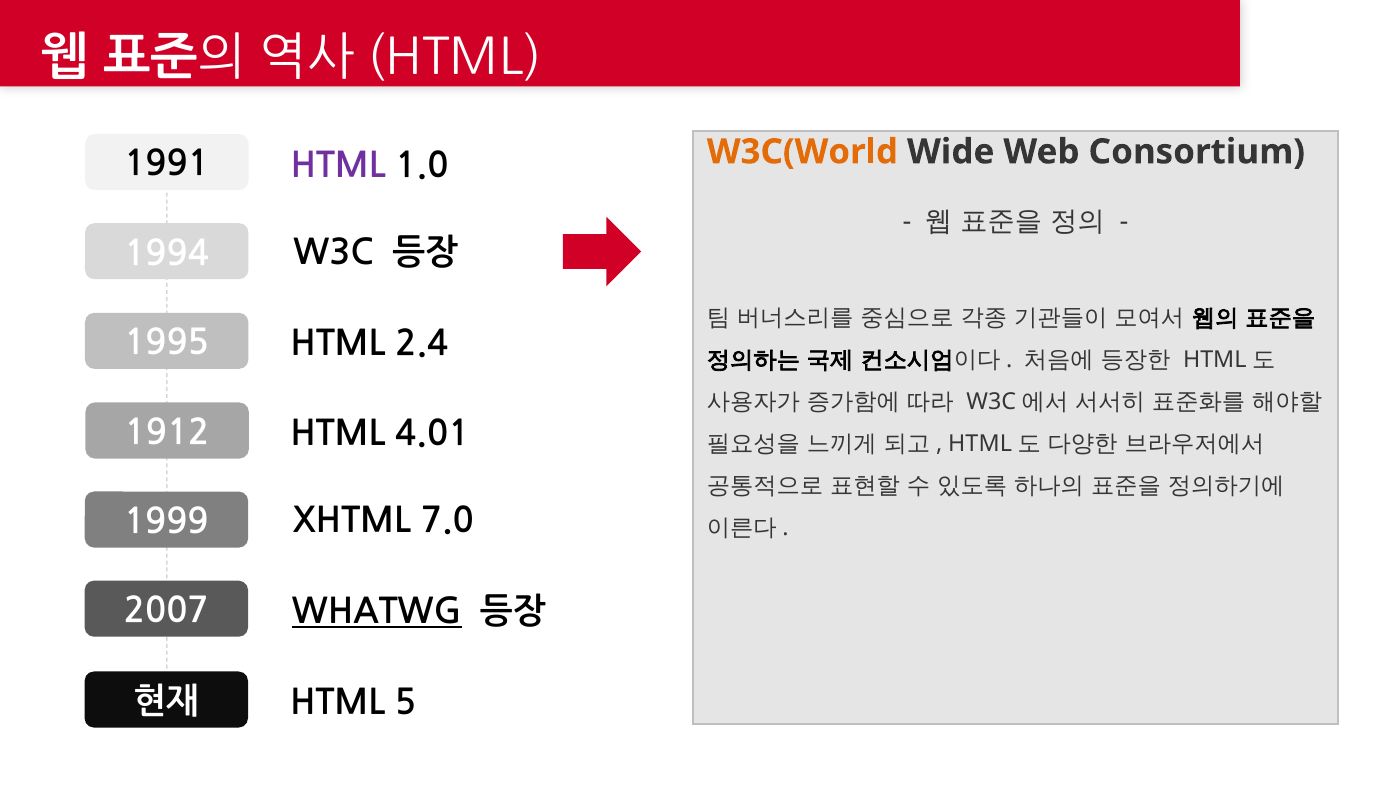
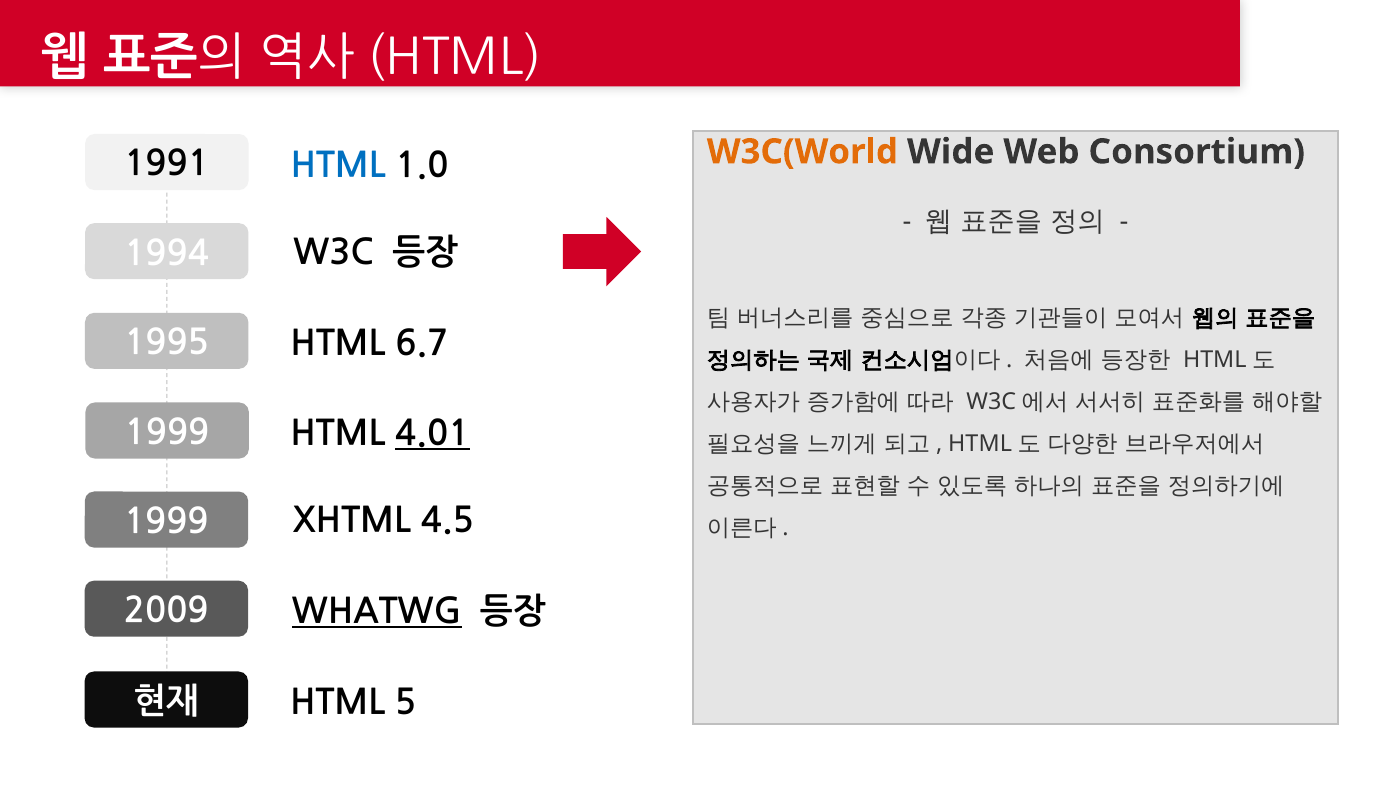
HTML colour: purple -> blue (338, 166)
2.4: 2.4 -> 6.7 (422, 344)
1912: 1912 -> 1999 (167, 433)
4.01 underline: none -> present (432, 434)
7.0: 7.0 -> 4.5 (447, 521)
2007: 2007 -> 2009 (166, 612)
